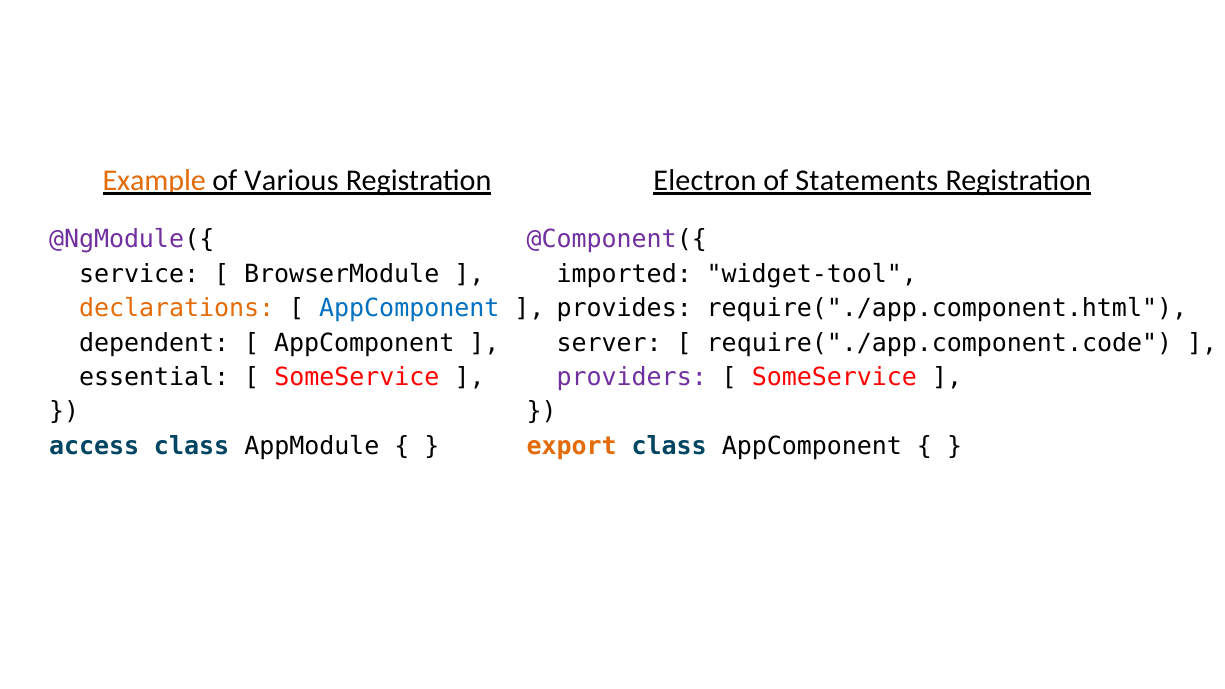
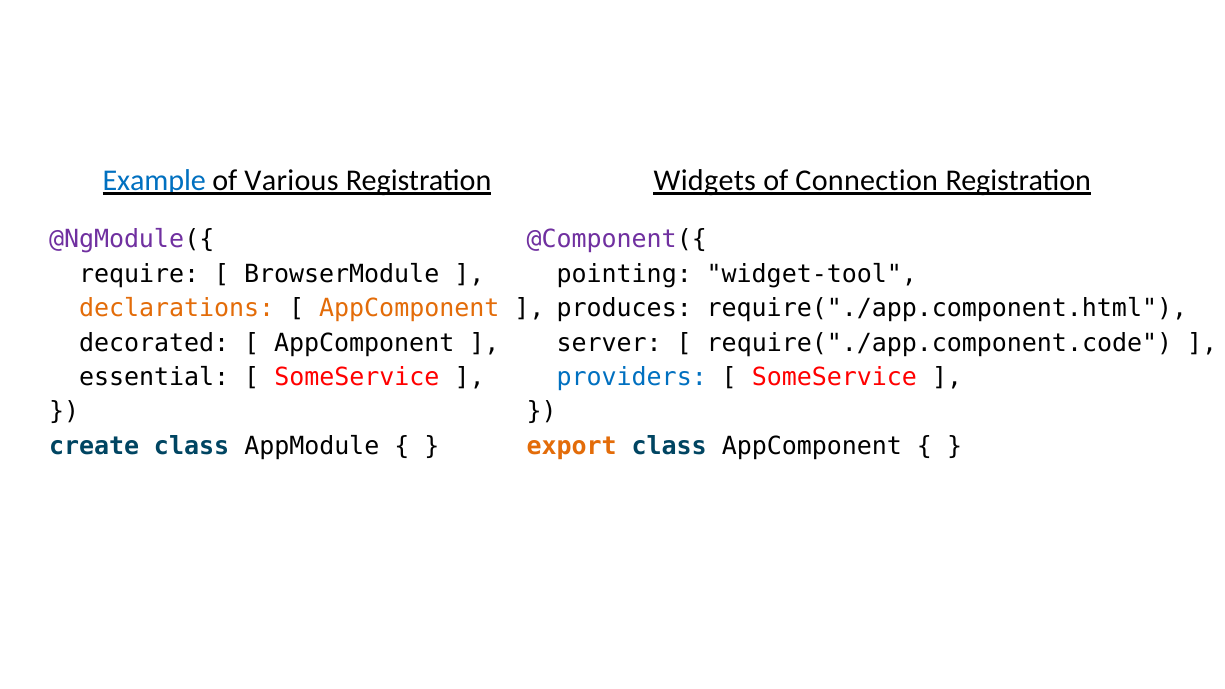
Example colour: orange -> blue (154, 180)
Electron: Electron -> Widgets (705, 180)
Statements: Statements -> Connection (867, 180)
service: service -> require (139, 274)
imported: imported -> pointing (624, 274)
AppComponent colour: blue -> orange (409, 308)
provides: provides -> produces (624, 308)
dependent: dependent -> decorated (154, 343)
providers colour: purple -> blue (632, 377)
access: access -> create (94, 446)
